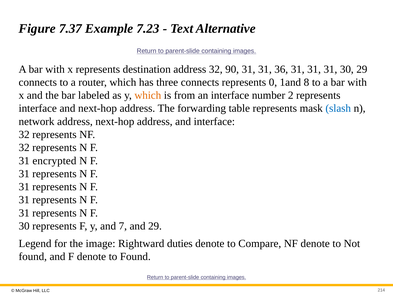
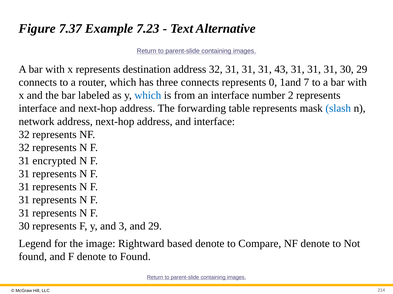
32 90: 90 -> 31 (232, 69)
36: 36 -> 43 (281, 69)
8: 8 -> 7 (306, 82)
which colour: orange -> blue (148, 96)
7: 7 -> 3 (123, 227)
duties: duties -> based (180, 244)
